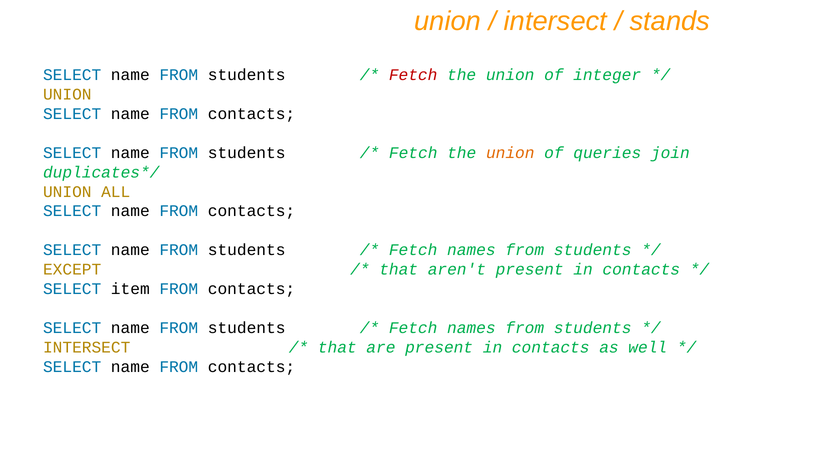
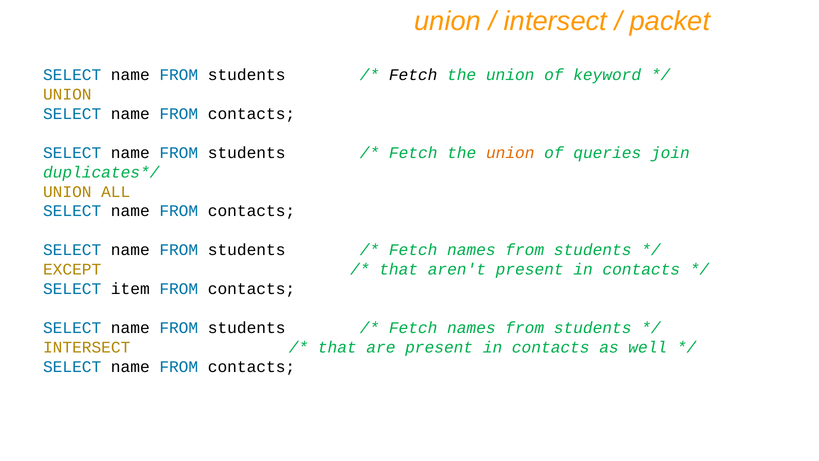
stands: stands -> packet (670, 21)
Fetch colour: red -> black (413, 75)
integer: integer -> keyword (607, 75)
